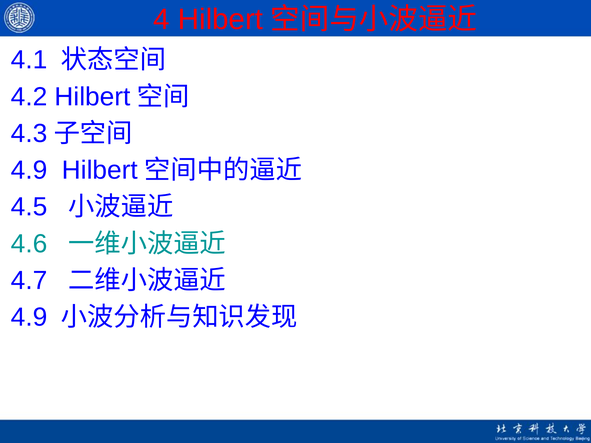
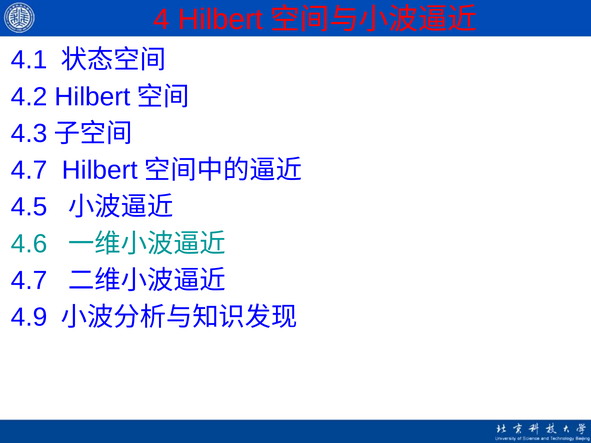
4.9: 4.9 -> 4.7 (29, 170)
